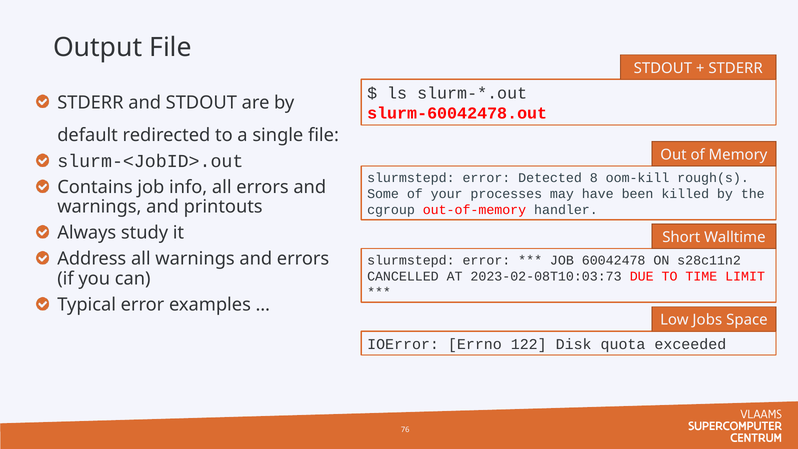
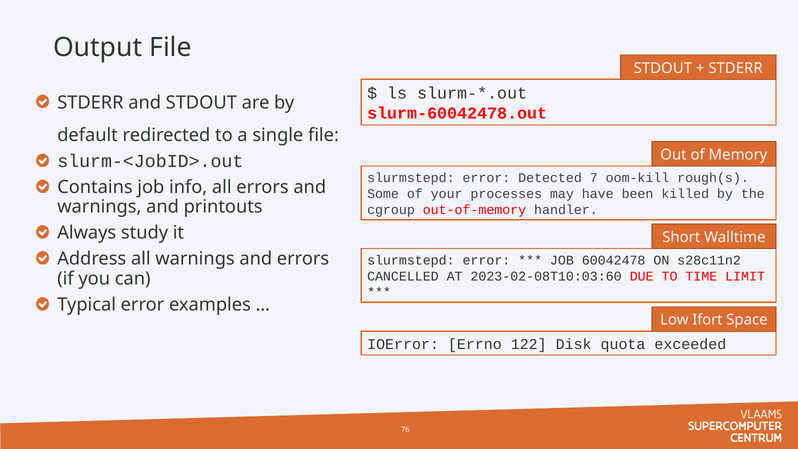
8: 8 -> 7 (594, 178)
2023-02-08T10:03:73: 2023-02-08T10:03:73 -> 2023-02-08T10:03:60 (546, 276)
Jobs: Jobs -> Ifort (707, 320)
